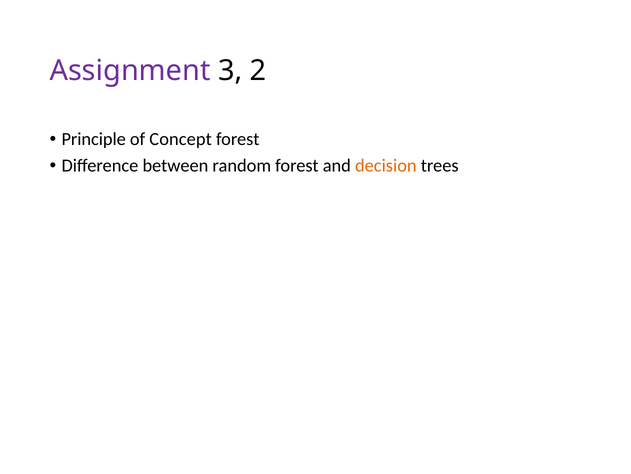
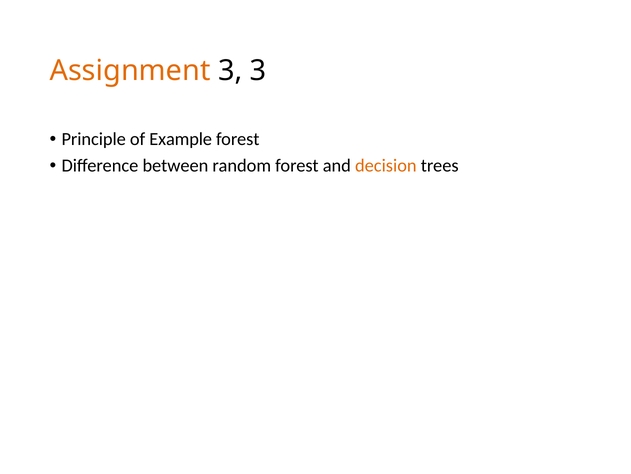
Assignment colour: purple -> orange (130, 71)
3 2: 2 -> 3 (258, 71)
Concept: Concept -> Example (181, 139)
